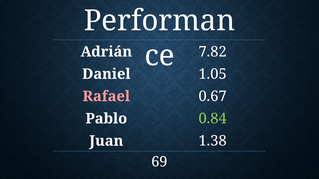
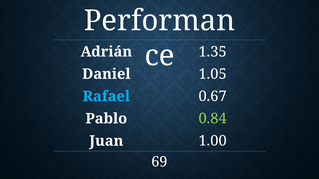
7.82: 7.82 -> 1.35 (213, 52)
Rafael colour: pink -> light blue (106, 97)
1.38: 1.38 -> 1.00 (213, 141)
